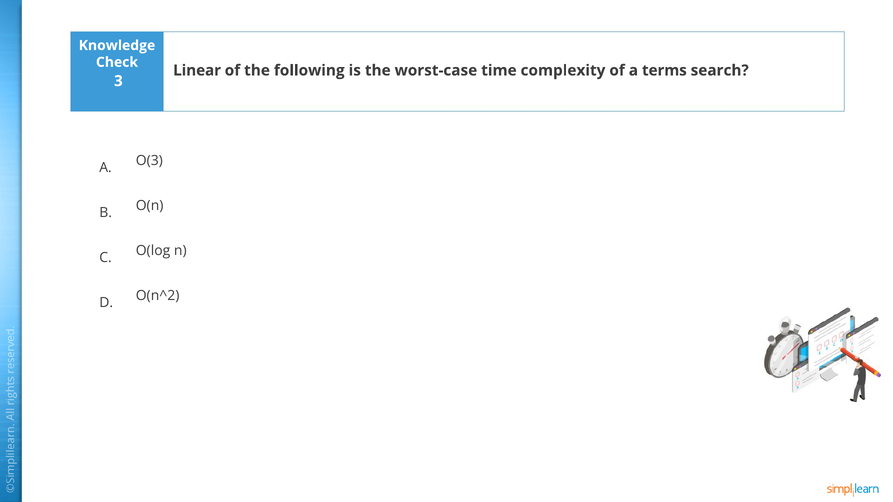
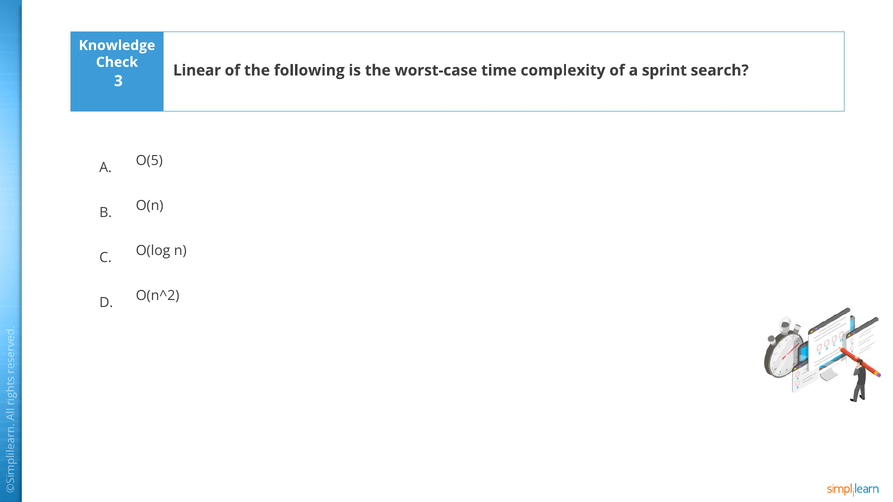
terms: terms -> sprint (664, 70)
O(3: O(3 -> O(5 (149, 161)
